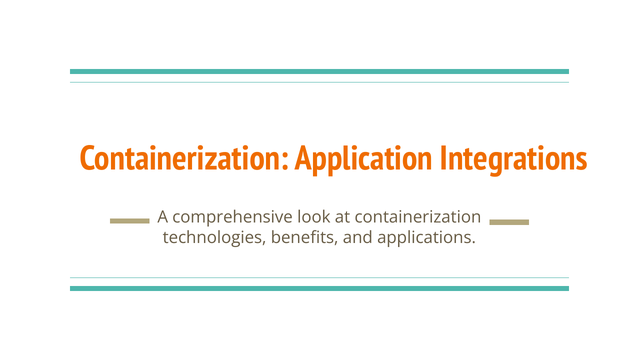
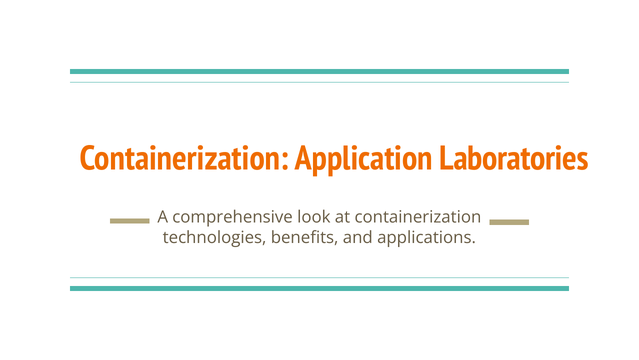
Integrations: Integrations -> Laboratories (514, 158)
